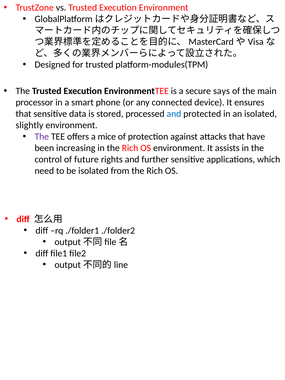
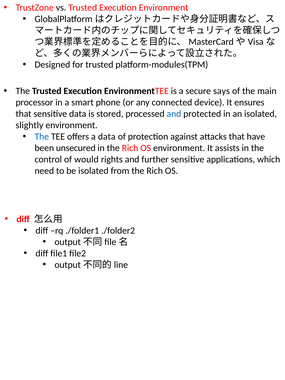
The colour: purple -> blue (42, 137)
a mice: mice -> data (107, 137)
increasing: increasing -> unsecured (76, 148)
future: future -> would (86, 159)
